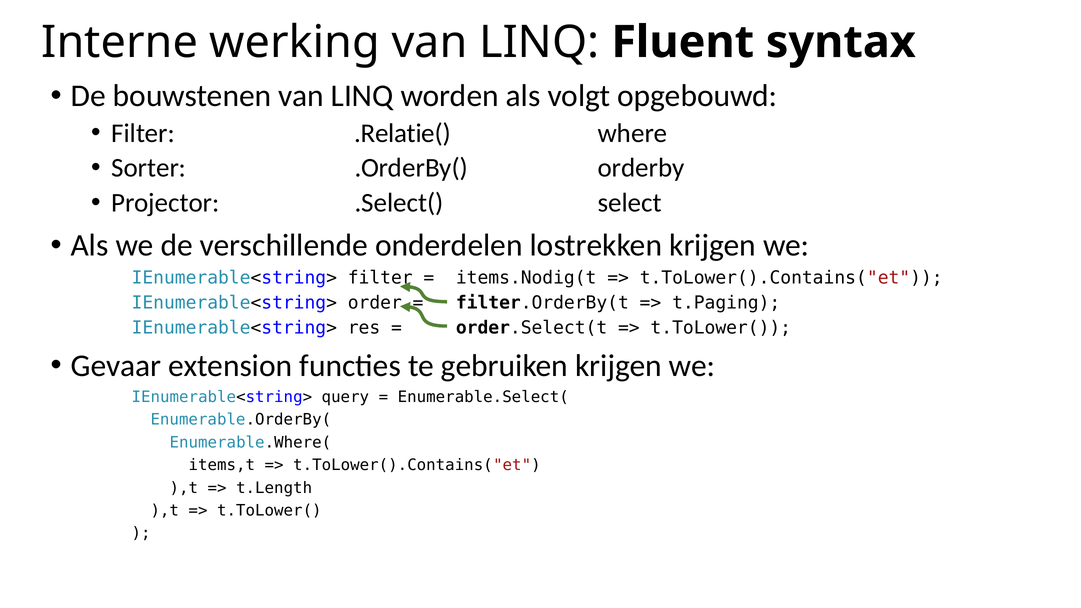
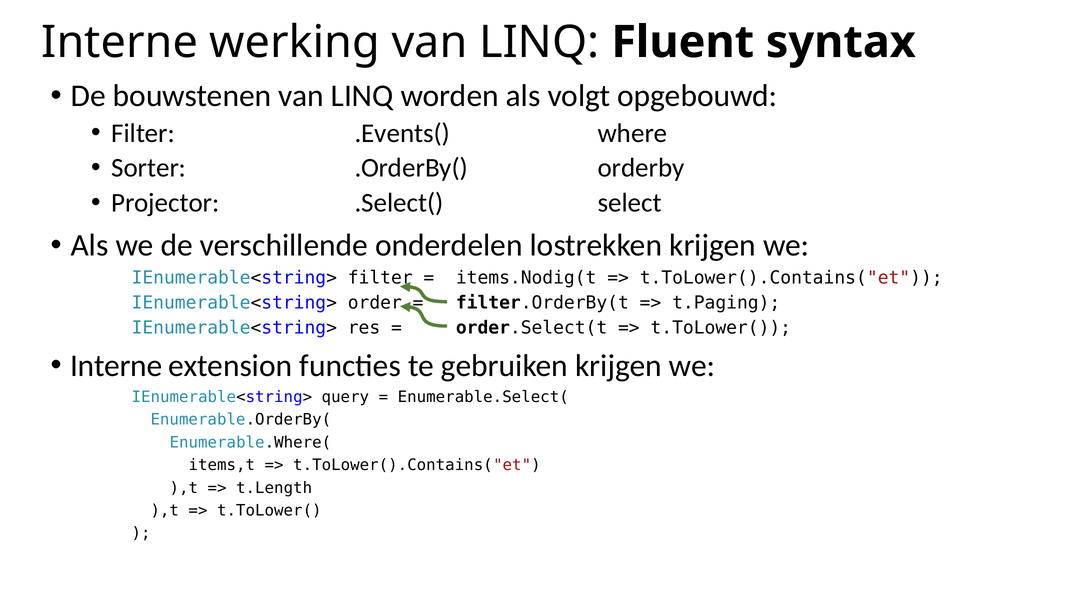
.Relatie(: .Relatie( -> .Events( (402, 133)
Gevaar: Gevaar -> Interne (116, 366)
